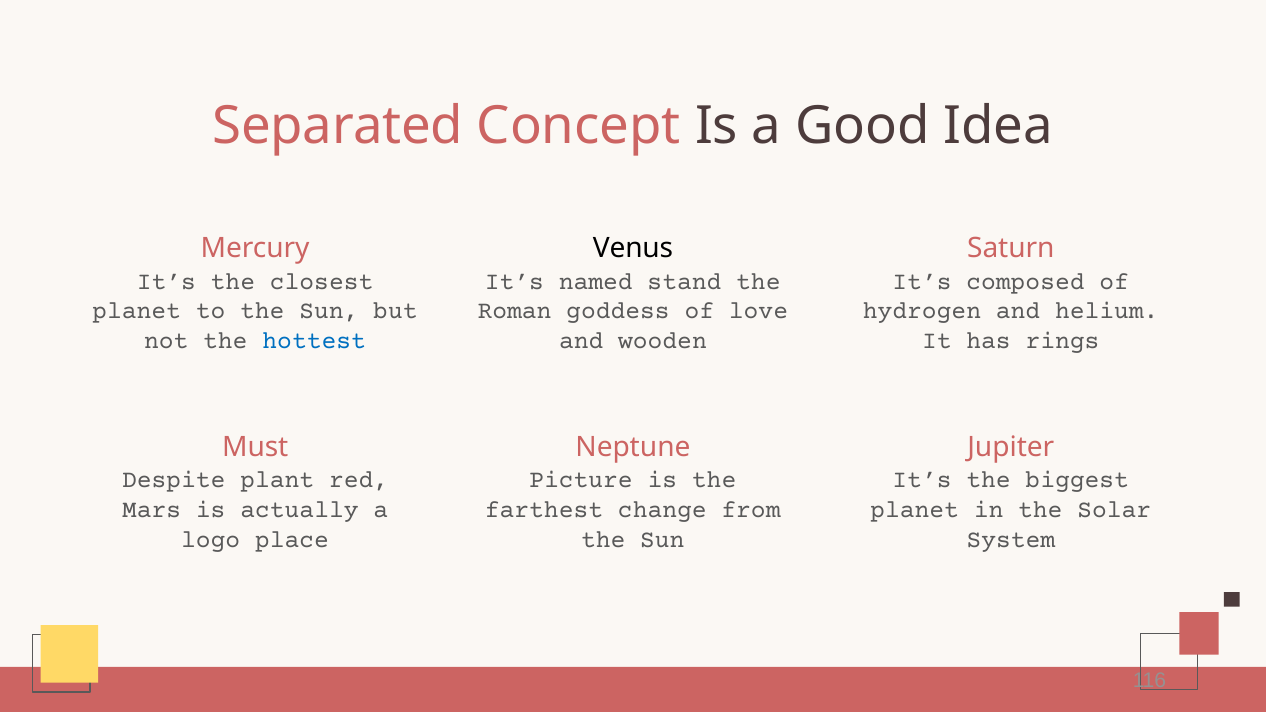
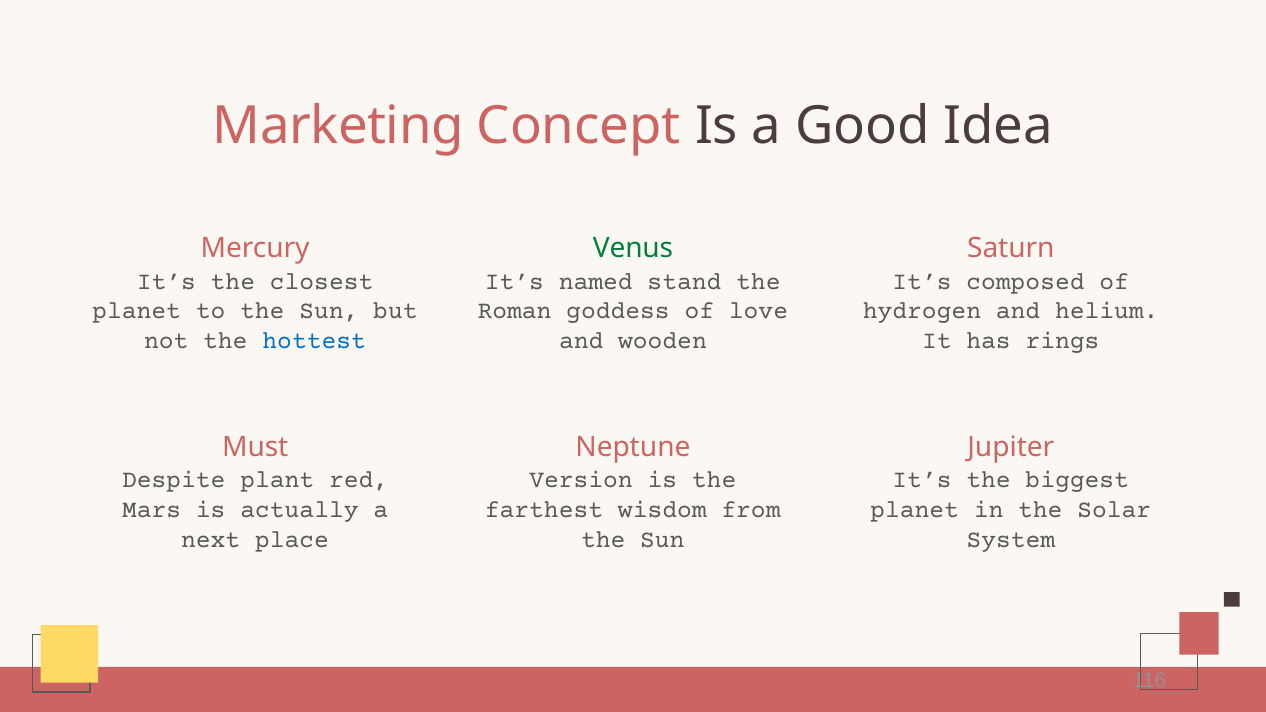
Separated: Separated -> Marketing (338, 126)
Venus colour: black -> green (633, 249)
Picture: Picture -> Version (581, 480)
change: change -> wisdom (662, 509)
logo: logo -> next (211, 539)
